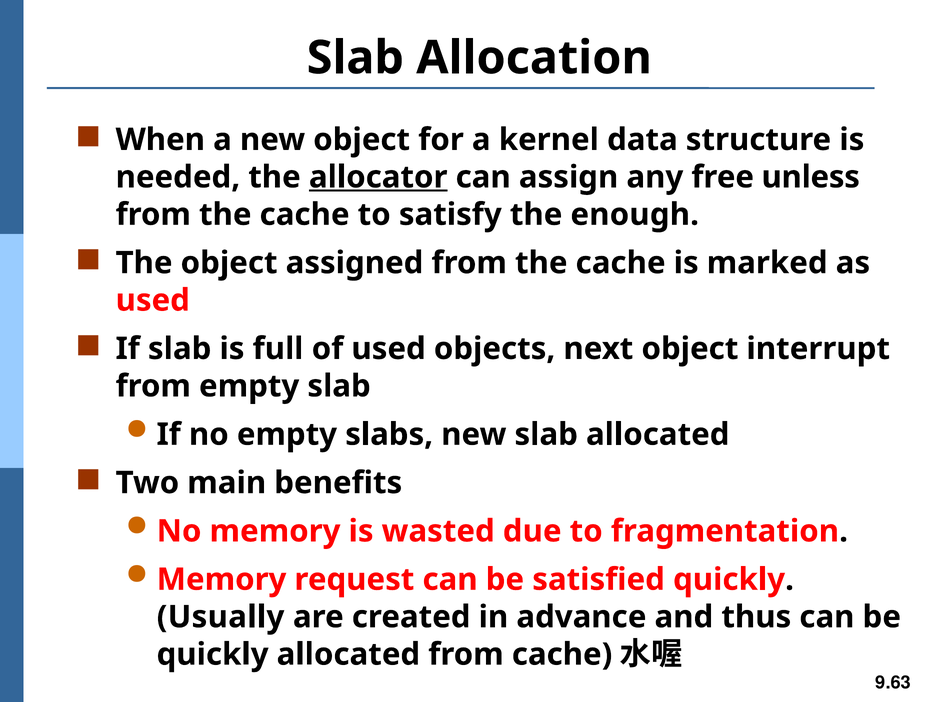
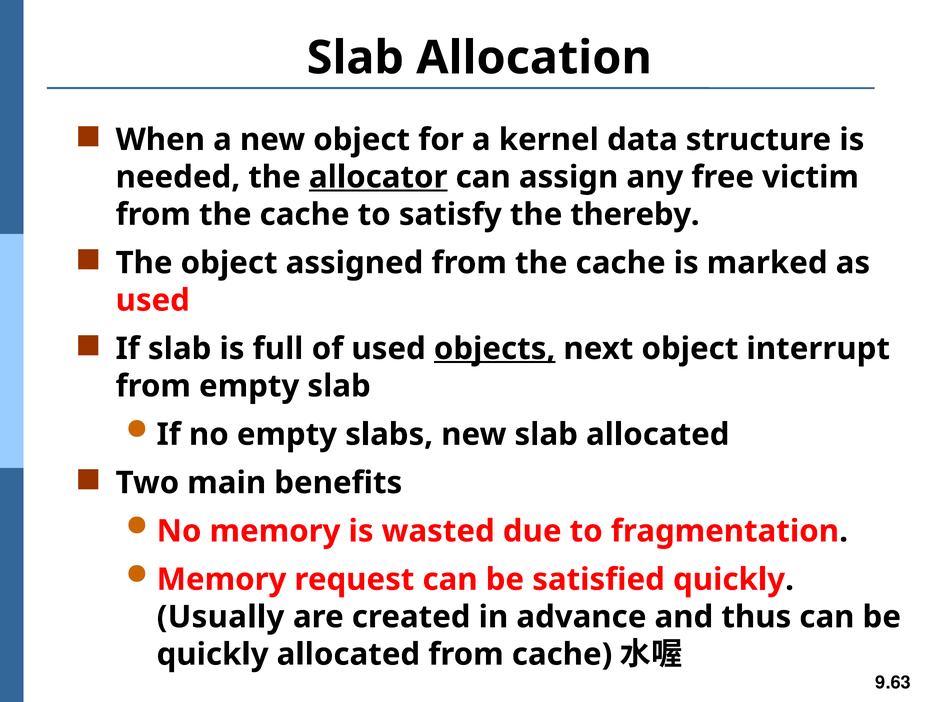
unless: unless -> victim (811, 177)
enough: enough -> thereby (635, 215)
objects underline: none -> present (495, 349)
